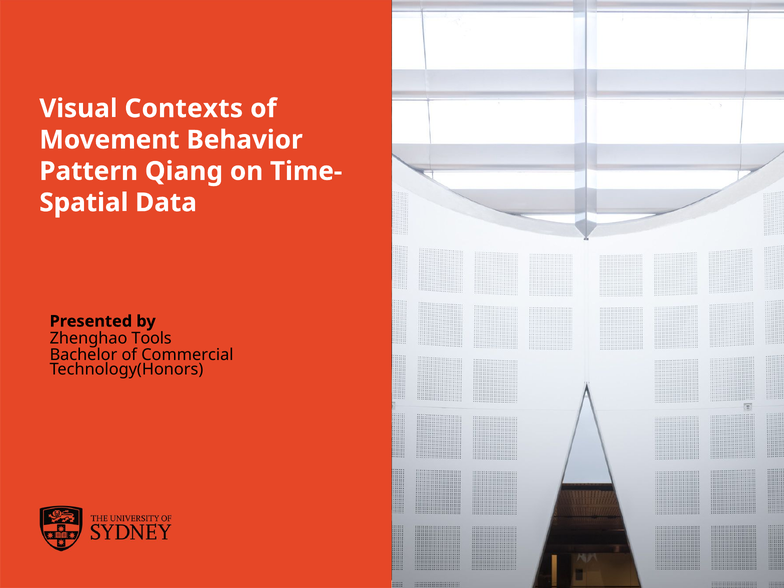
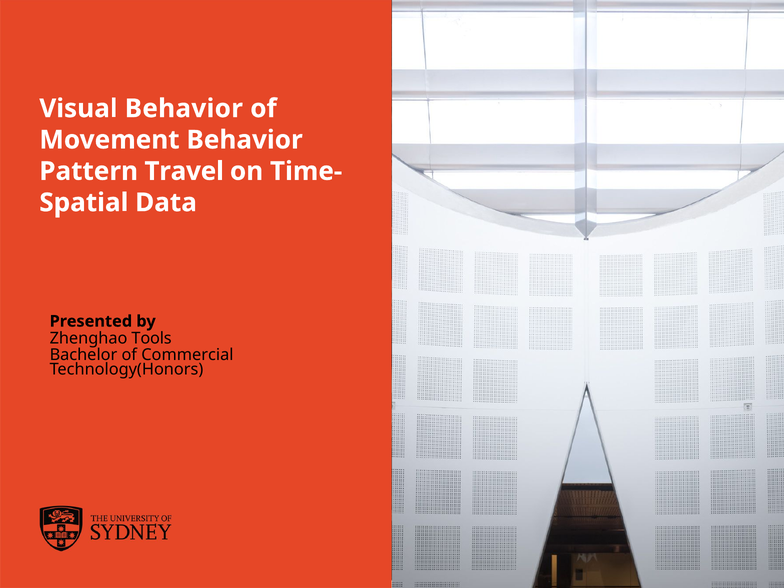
Visual Contexts: Contexts -> Behavior (184, 109)
Qiang: Qiang -> Travel (184, 171)
